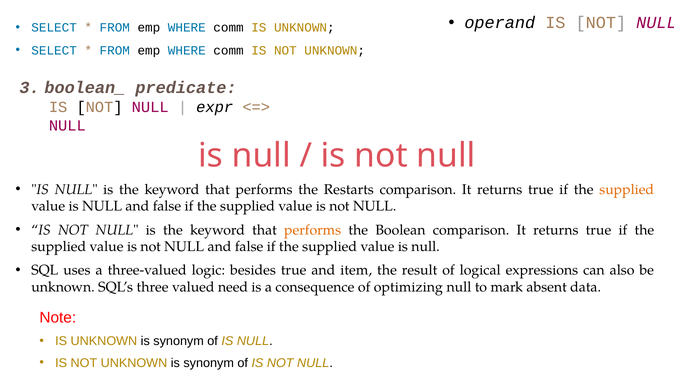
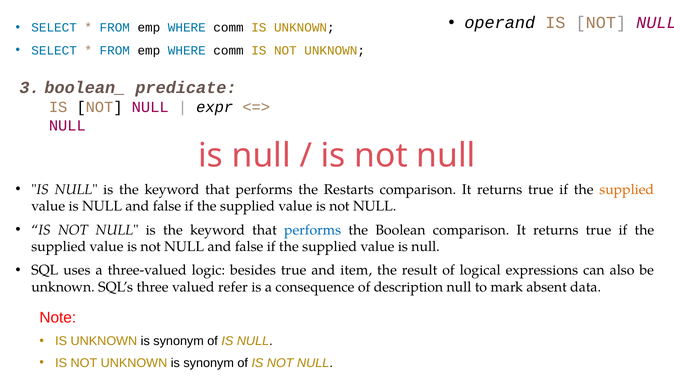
performs colour: orange -> blue (313, 230)
need: need -> refer (233, 287)
optimizing: optimizing -> description (408, 287)
